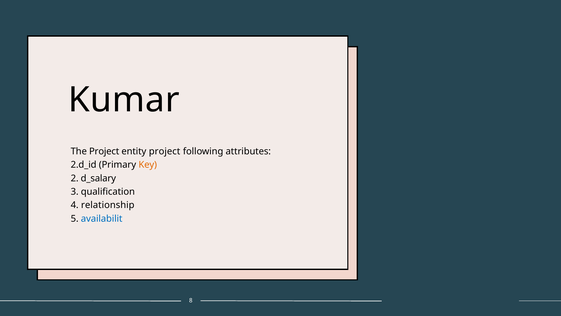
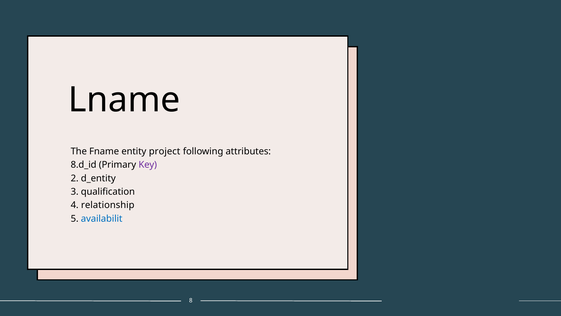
Kumar: Kumar -> Lname (124, 100)
The Project: Project -> Fname (104, 151)
2.d_id: 2.d_id -> 8.d_id (84, 165)
Key colour: orange -> purple (148, 165)
d_salary: d_salary -> d_entity (98, 178)
